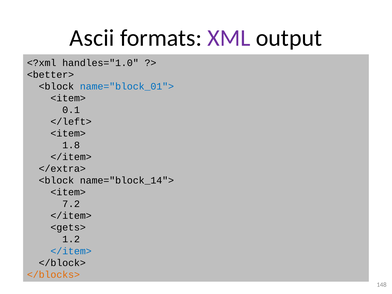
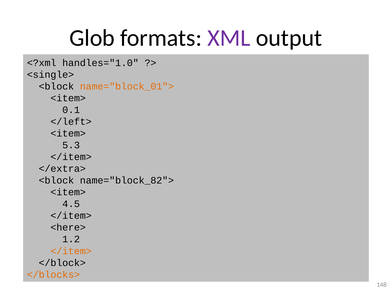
Ascii: Ascii -> Glob (92, 38)
<better>: <better> -> <single> (50, 75)
name="block_01"> colour: blue -> orange (127, 86)
1.8: 1.8 -> 5.3 (71, 145)
name="block_14">: name="block_14"> -> name="block_82"> (127, 180)
7.2: 7.2 -> 4.5 (71, 204)
<gets>: <gets> -> <here> (68, 228)
</item> colour: blue -> orange (71, 251)
